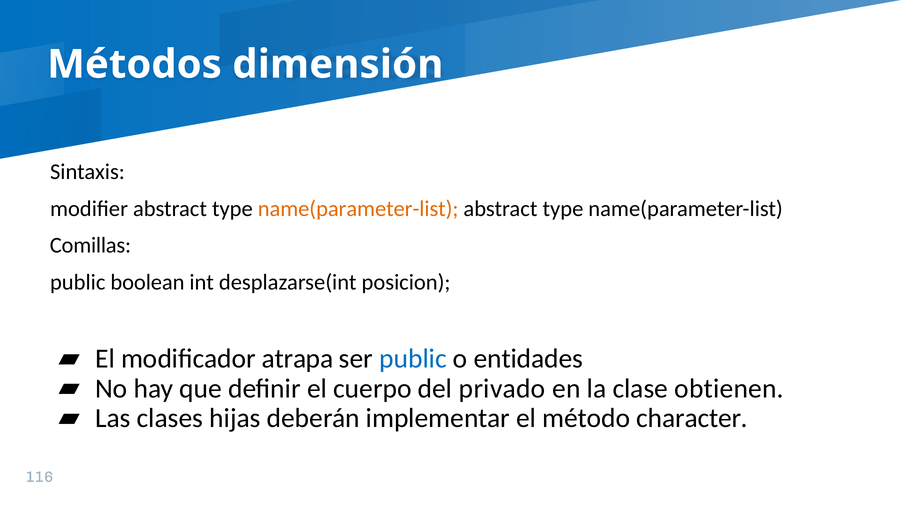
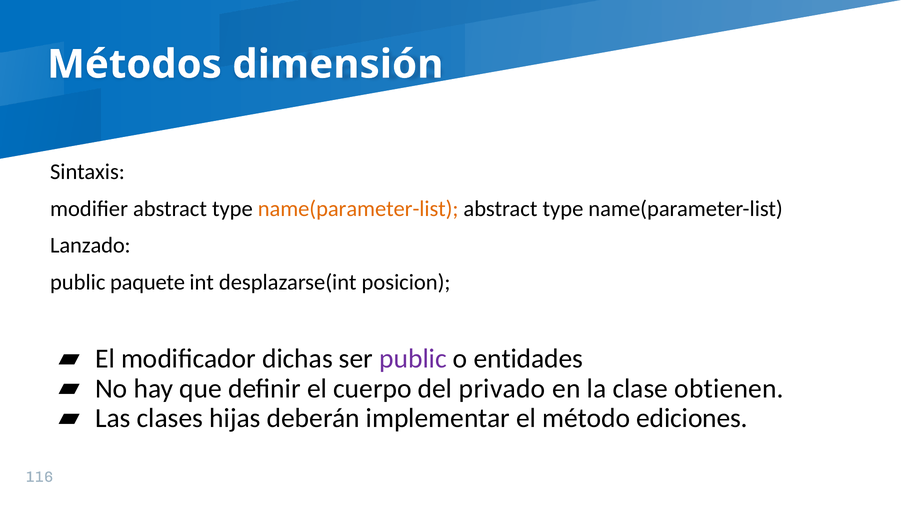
Comillas: Comillas -> Lanzado (90, 246)
boolean: boolean -> paquete (148, 283)
atrapa: atrapa -> dichas (297, 359)
public colour: blue -> purple (413, 359)
character: character -> ediciones (692, 419)
